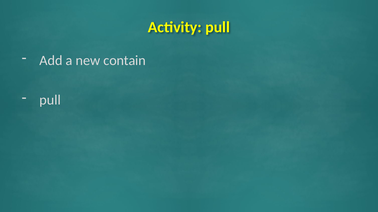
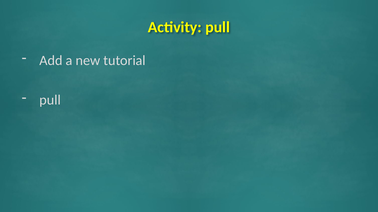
contain: contain -> tutorial (125, 61)
